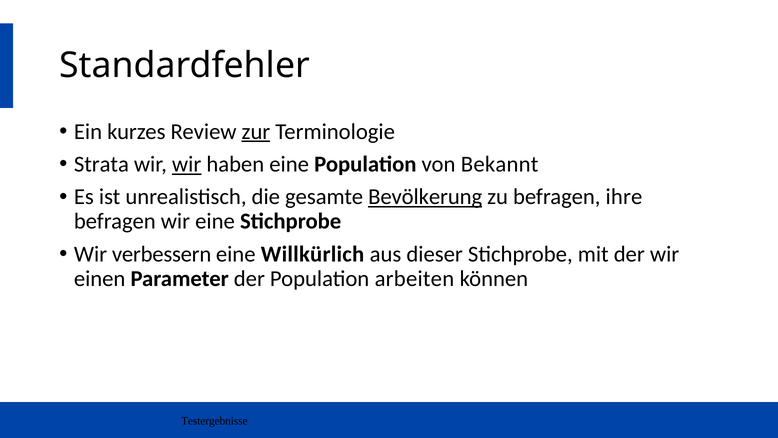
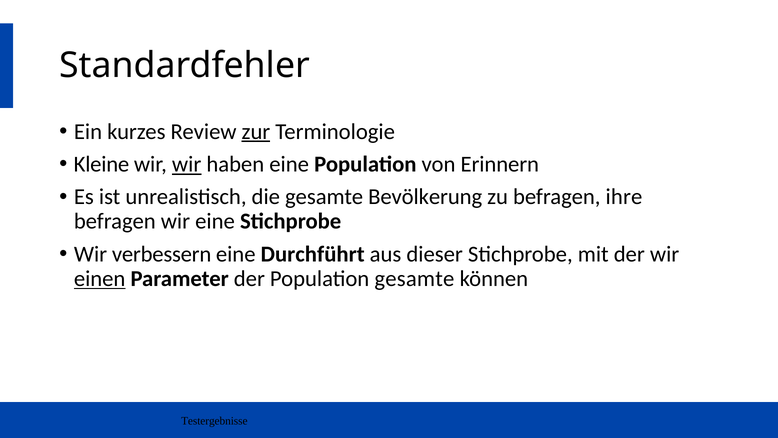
Strata: Strata -> Kleine (101, 164)
Bekannt: Bekannt -> Erinnern (500, 164)
Bevölkerung underline: present -> none (425, 197)
Willkürlich: Willkürlich -> Durchführt (313, 254)
einen underline: none -> present (100, 278)
Population arbeiten: arbeiten -> gesamte (414, 278)
